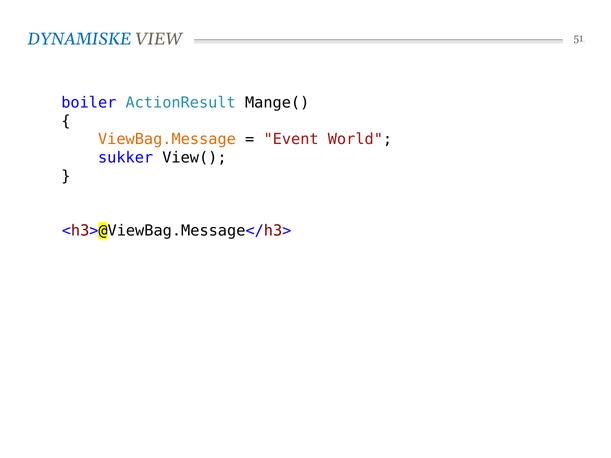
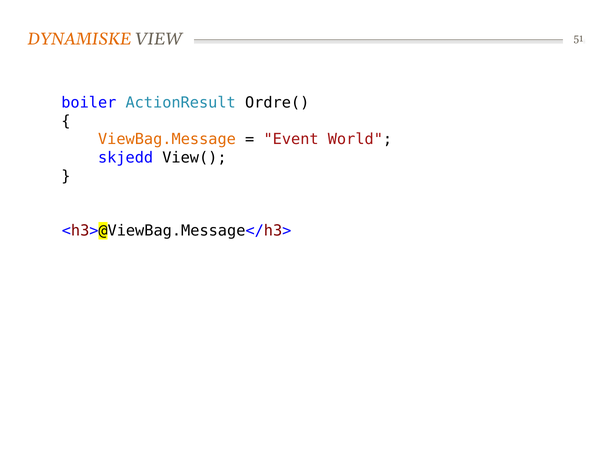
DYNAMISKE colour: blue -> orange (79, 39)
Mange(: Mange( -> Ordre( (277, 103)
sukker: sukker -> skjedd (126, 158)
